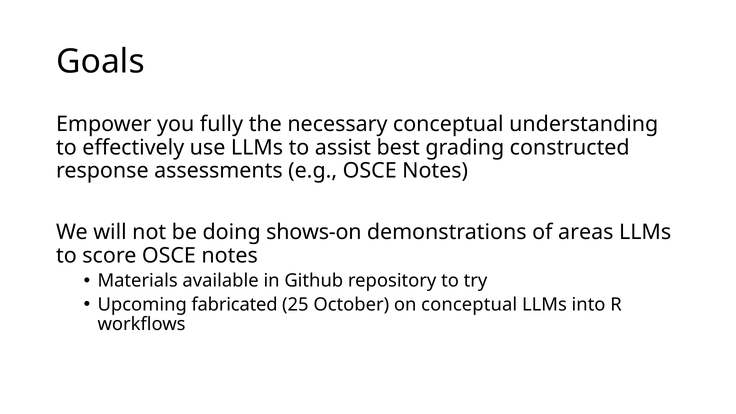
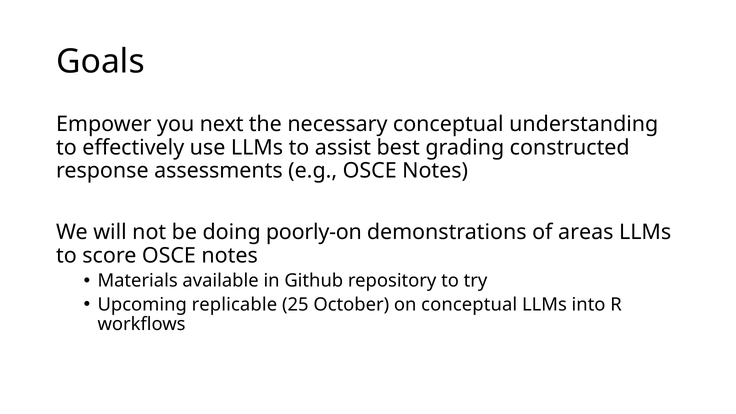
fully: fully -> next (222, 124)
shows-on: shows-on -> poorly-on (314, 232)
fabricated: fabricated -> replicable (234, 304)
